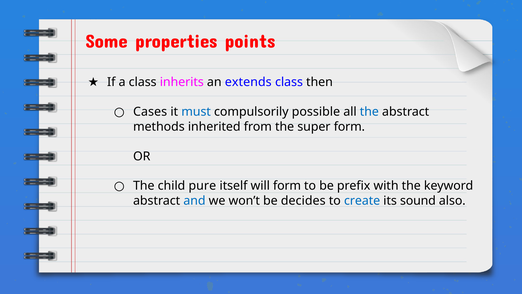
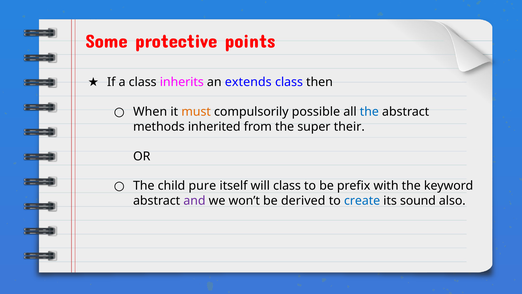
properties: properties -> protective (176, 42)
Cases: Cases -> When (150, 112)
must colour: blue -> orange (196, 112)
super form: form -> their (349, 126)
will form: form -> class (287, 186)
and colour: blue -> purple (194, 200)
decides: decides -> derived (303, 200)
